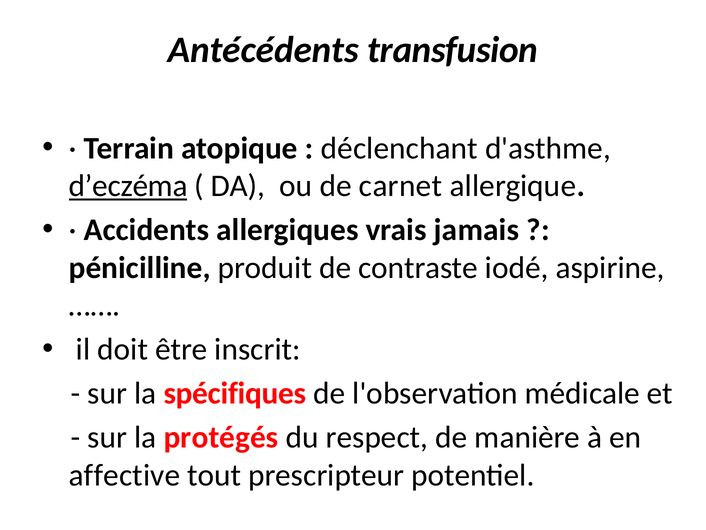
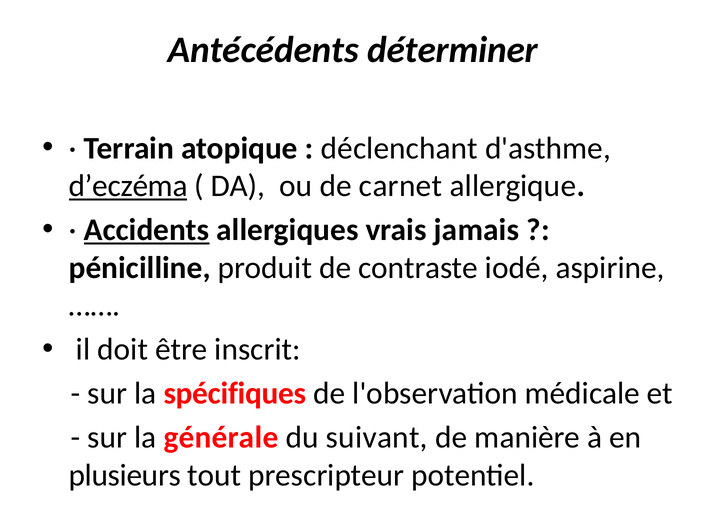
transfusion: transfusion -> déterminer (453, 50)
Accidents underline: none -> present (147, 230)
protégés: protégés -> générale (221, 437)
respect: respect -> suivant (377, 437)
affective: affective -> plusieurs (125, 475)
